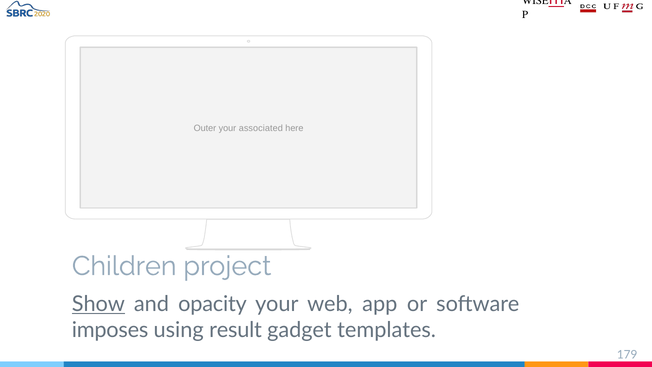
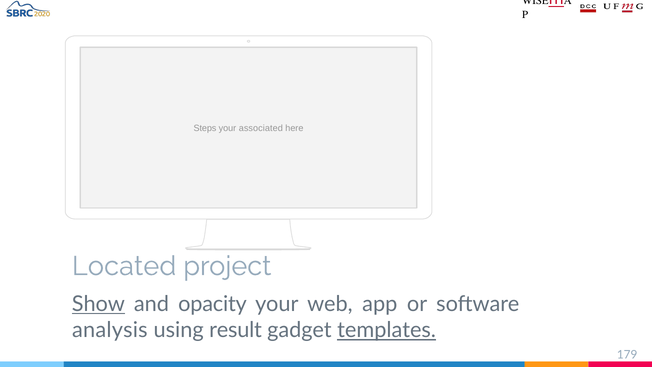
Outer: Outer -> Steps (205, 128)
Children: Children -> Located (124, 266)
imposes: imposes -> analysis (110, 330)
templates underline: none -> present (387, 330)
